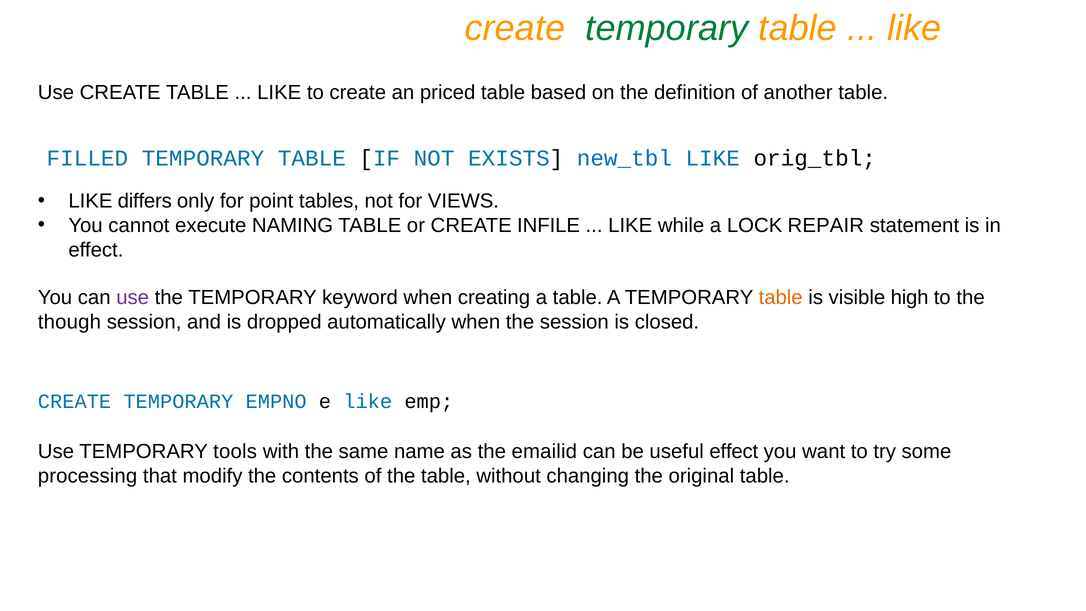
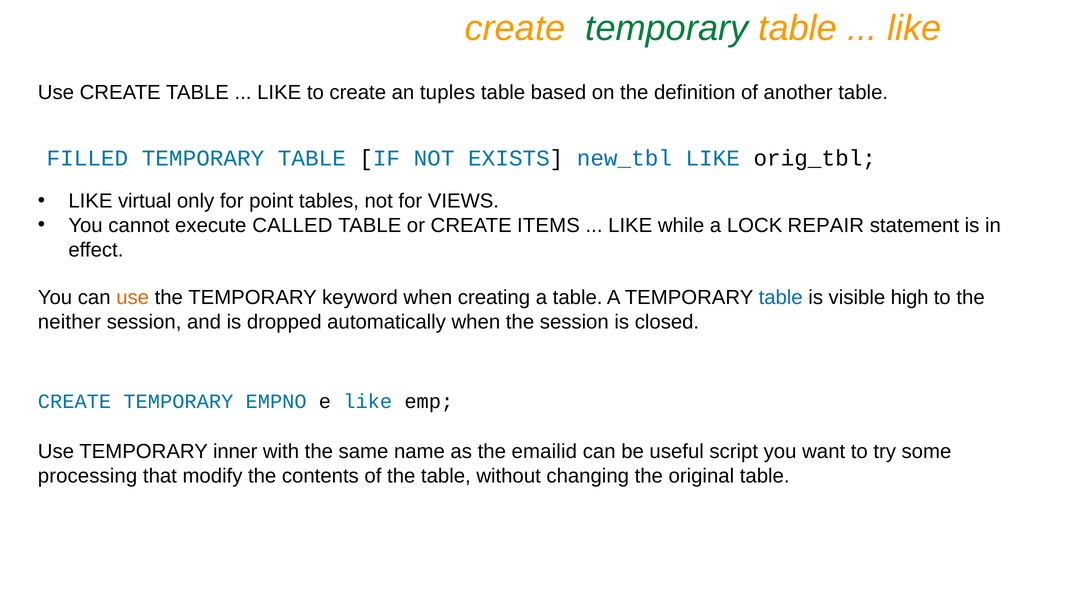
priced: priced -> tuples (448, 92)
differs: differs -> virtual (145, 201)
NAMING: NAMING -> CALLED (292, 225)
INFILE: INFILE -> ITEMS (548, 225)
use colour: purple -> orange (133, 298)
table colour: orange -> blue (781, 298)
though: though -> neither (69, 322)
tools: tools -> inner (235, 451)
useful effect: effect -> script (734, 451)
